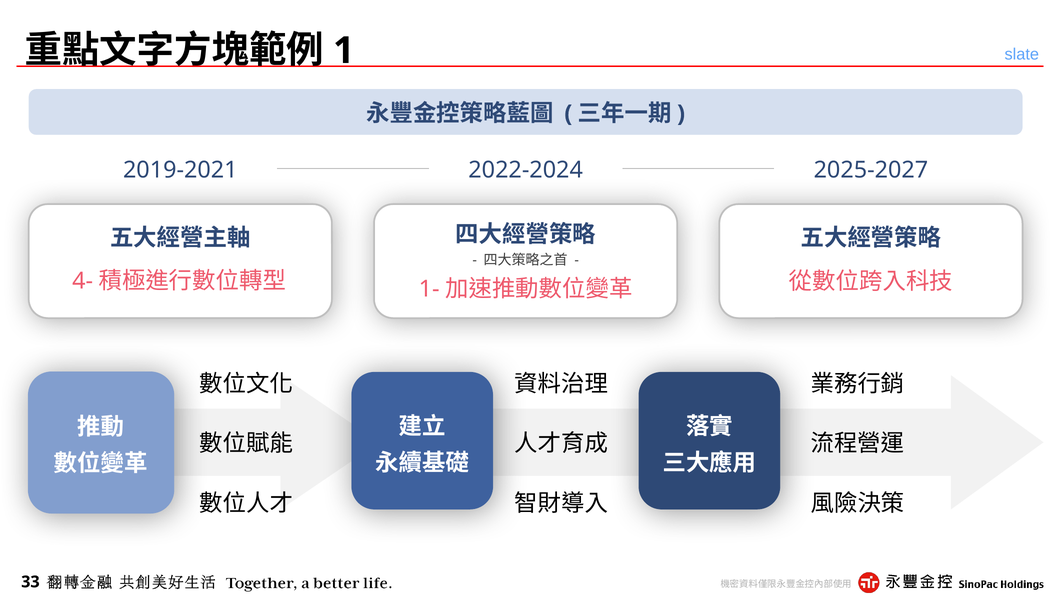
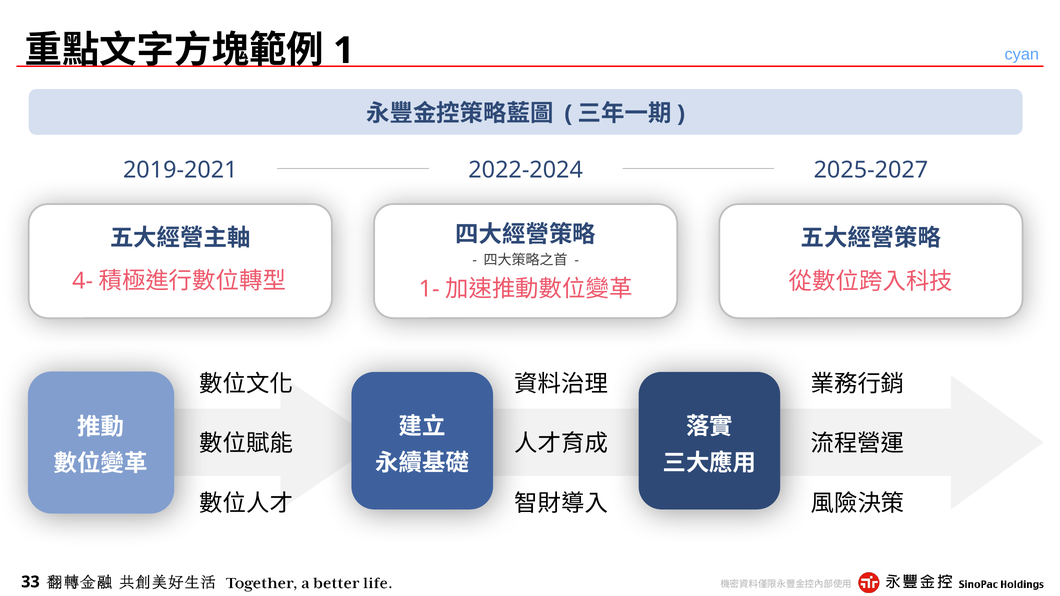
slate: slate -> cyan (1022, 55)
